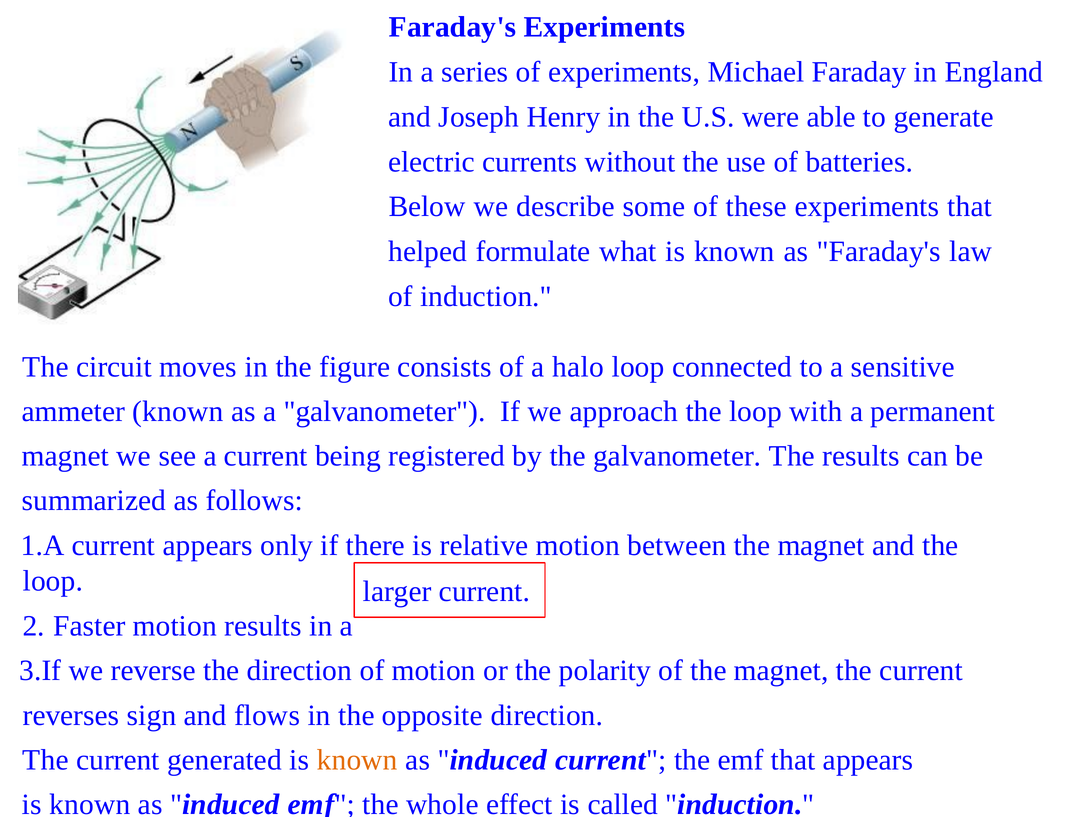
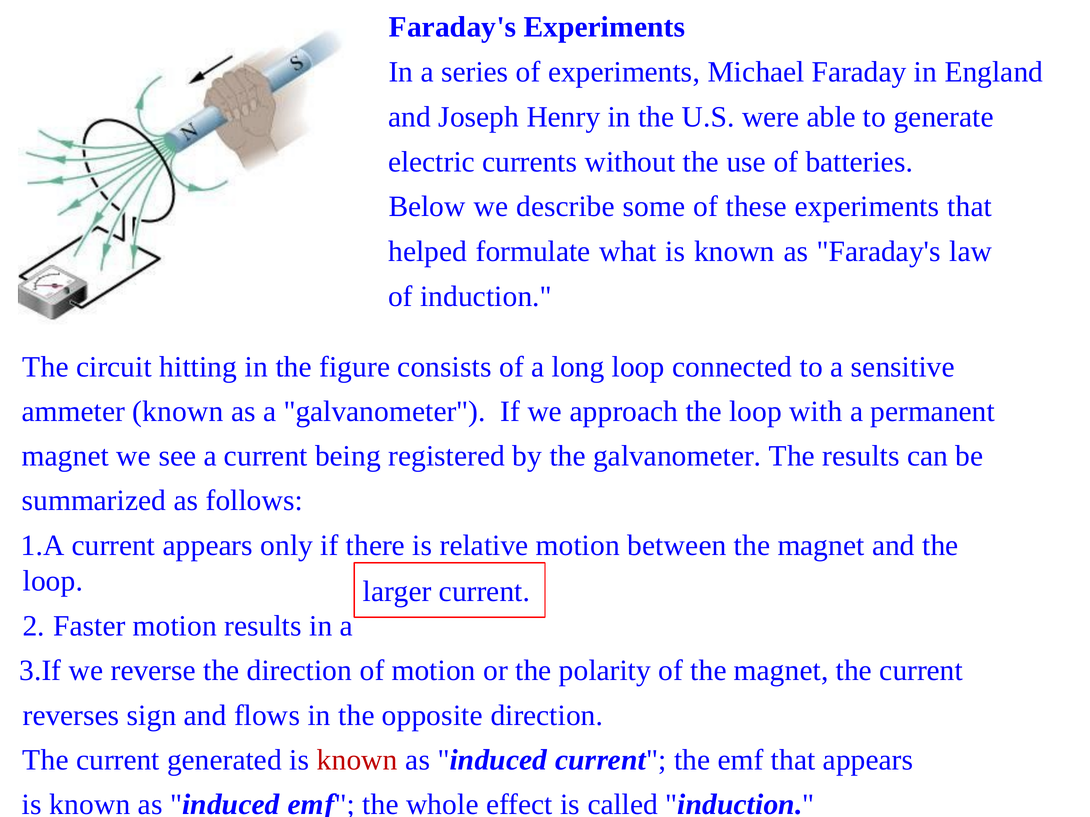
moves: moves -> hitting (198, 367)
halo: halo -> long (578, 367)
known colour: orange -> red (357, 760)
